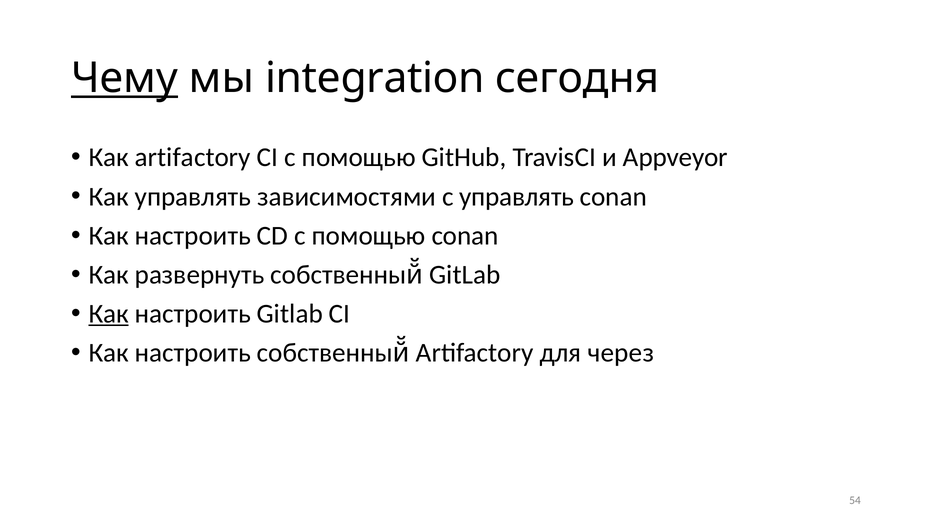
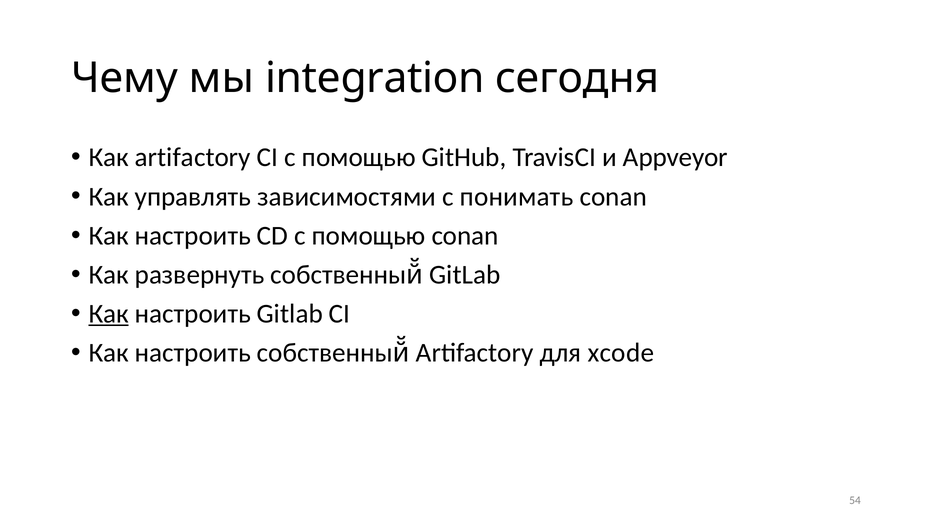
Чему underline: present -> none (124, 78)
с управлять: управлять -> понимать (517, 197)
через: через -> xcode (621, 353)
